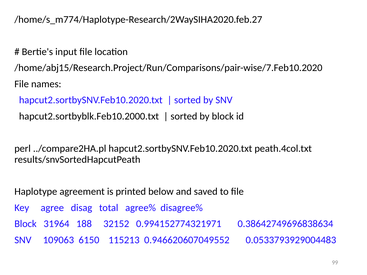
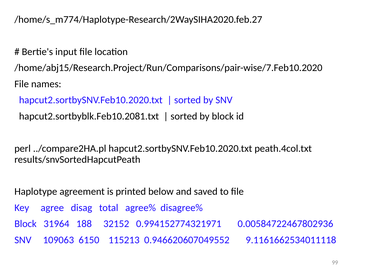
hapcut2.sortbyblk.Feb10.2000.txt: hapcut2.sortbyblk.Feb10.2000.txt -> hapcut2.sortbyblk.Feb10.2081.txt (89, 116)
0.38642749696838634: 0.38642749696838634 -> 0.00584722467802936 (285, 224)
0.0533793929004483: 0.0533793929004483 -> 9.1161662534011118 (291, 240)
